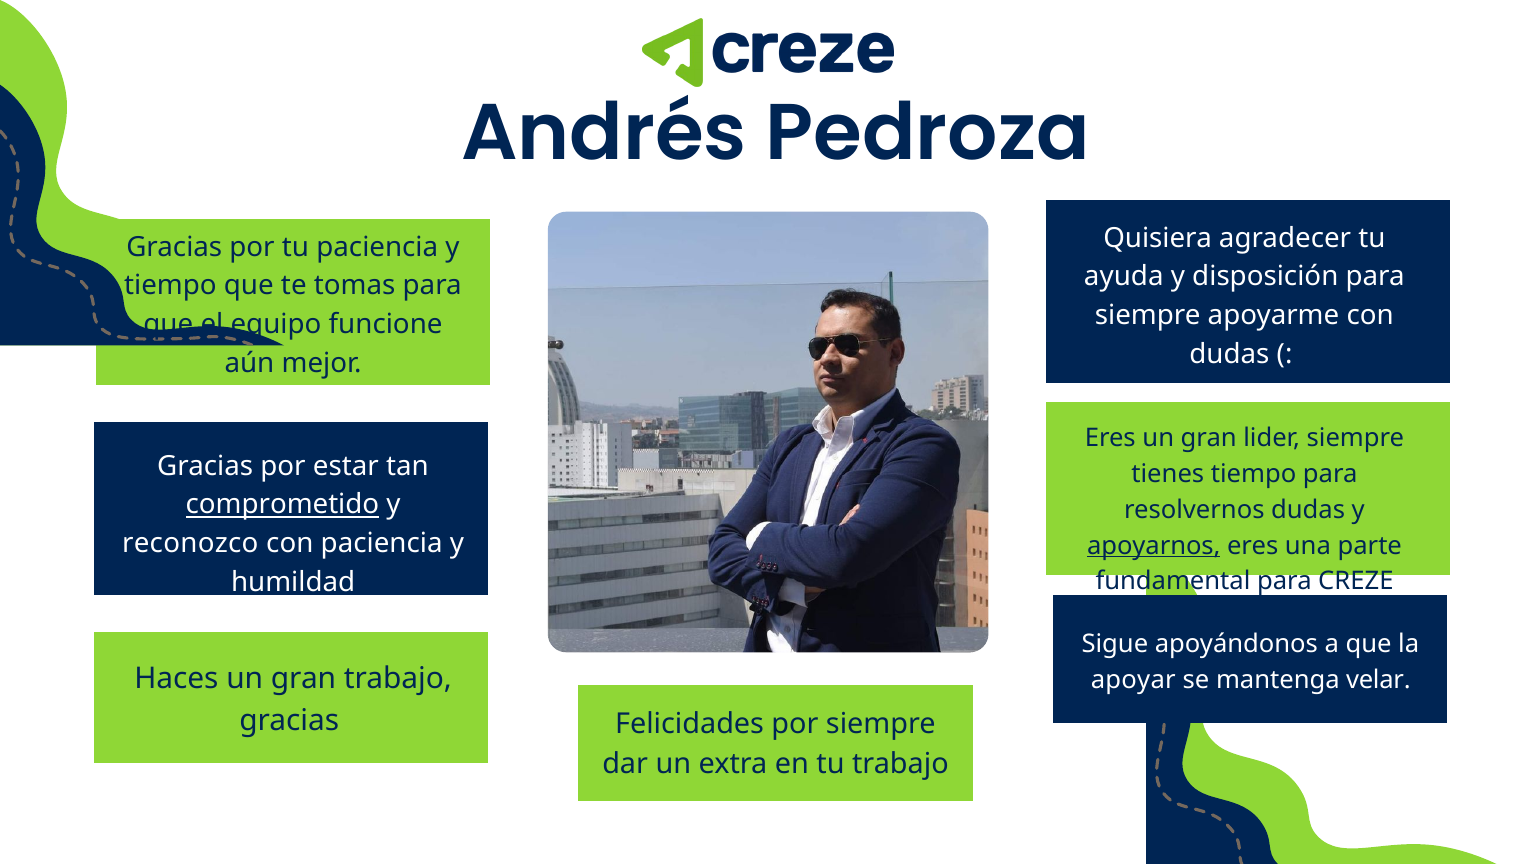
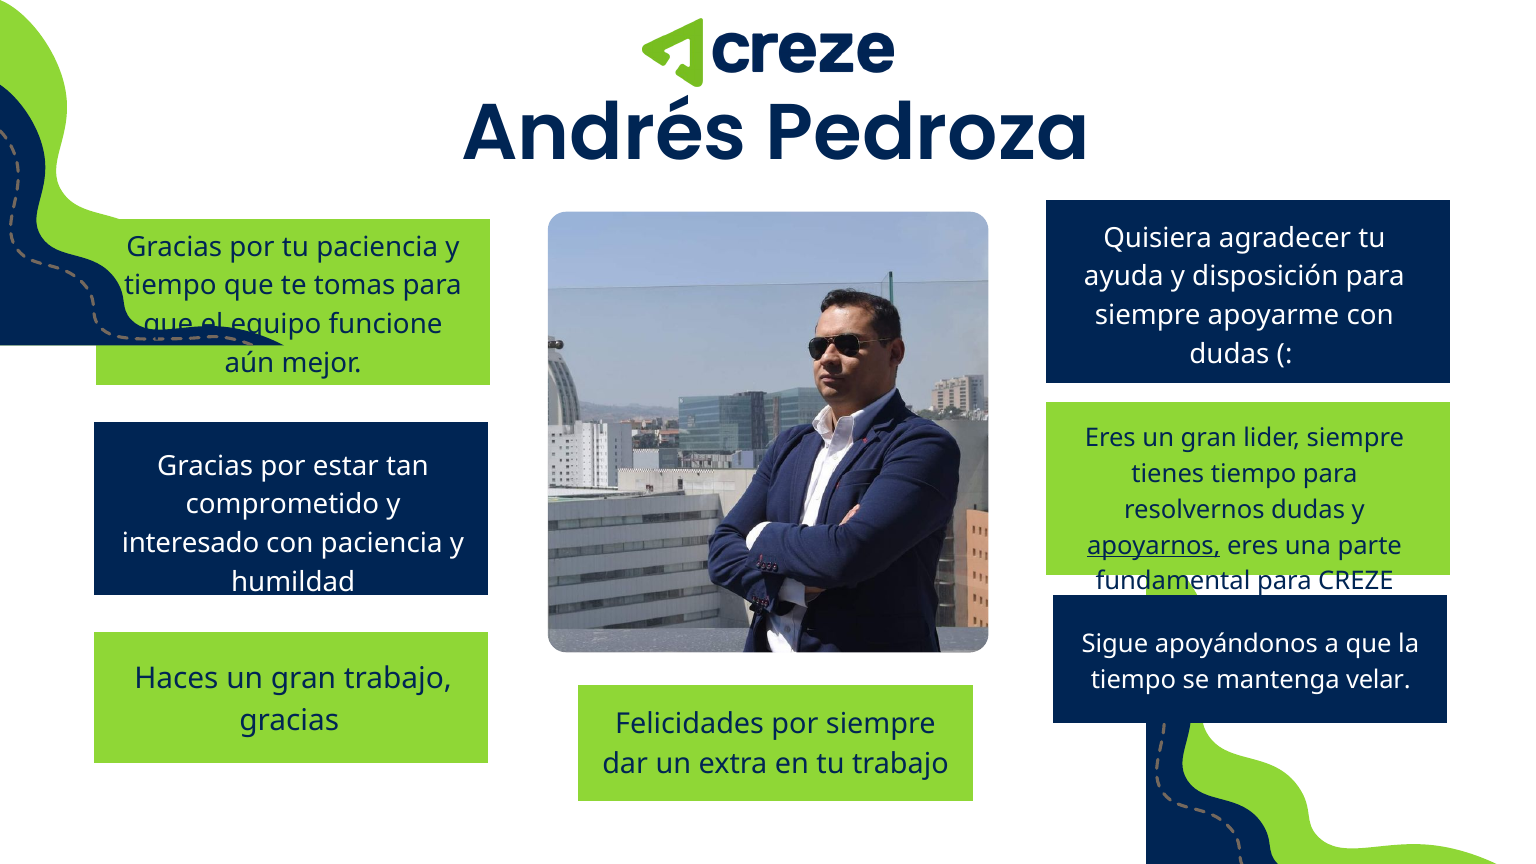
comprometido underline: present -> none (282, 505)
reconozco: reconozco -> interesado (191, 544)
apoyar: apoyar -> tiempo (1133, 680)
